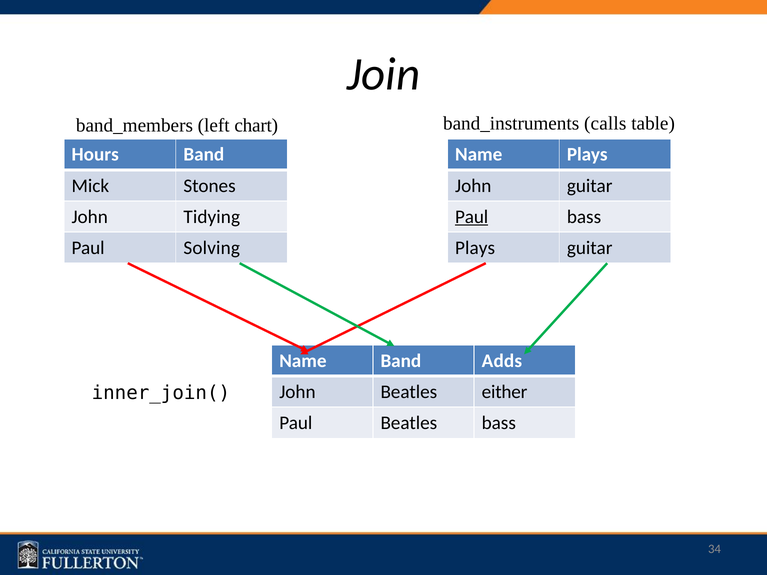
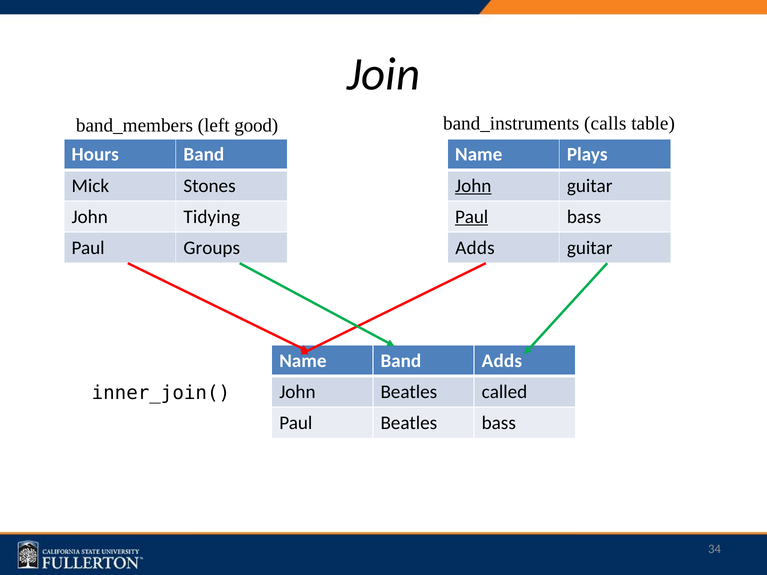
chart: chart -> good (256, 126)
John underline: none -> present (473, 186)
Solving: Solving -> Groups (212, 248)
Plays: Plays -> Adds (475, 248)
either: either -> called (504, 392)
